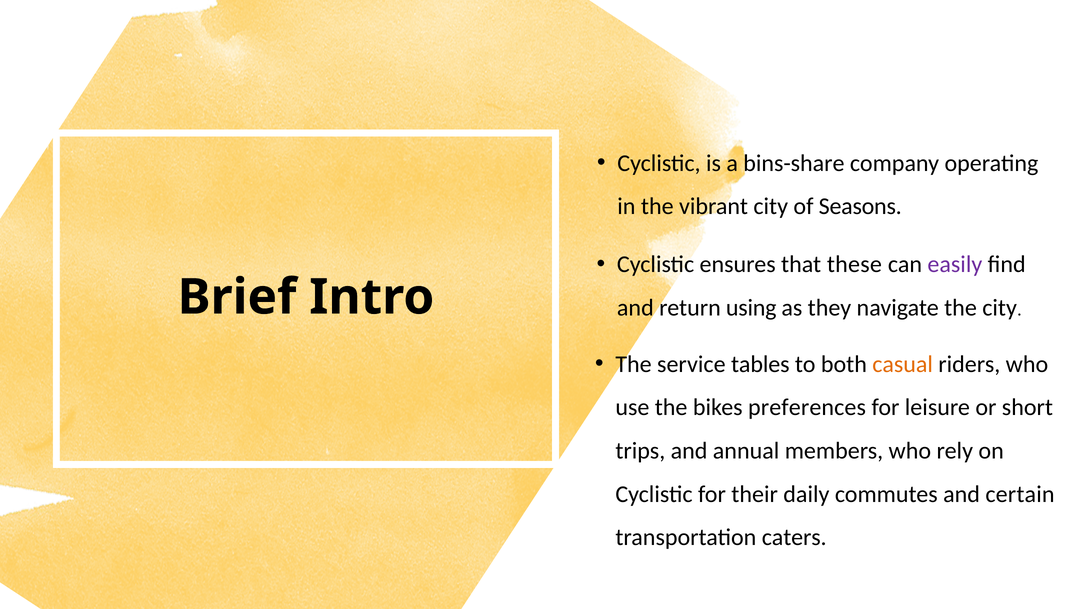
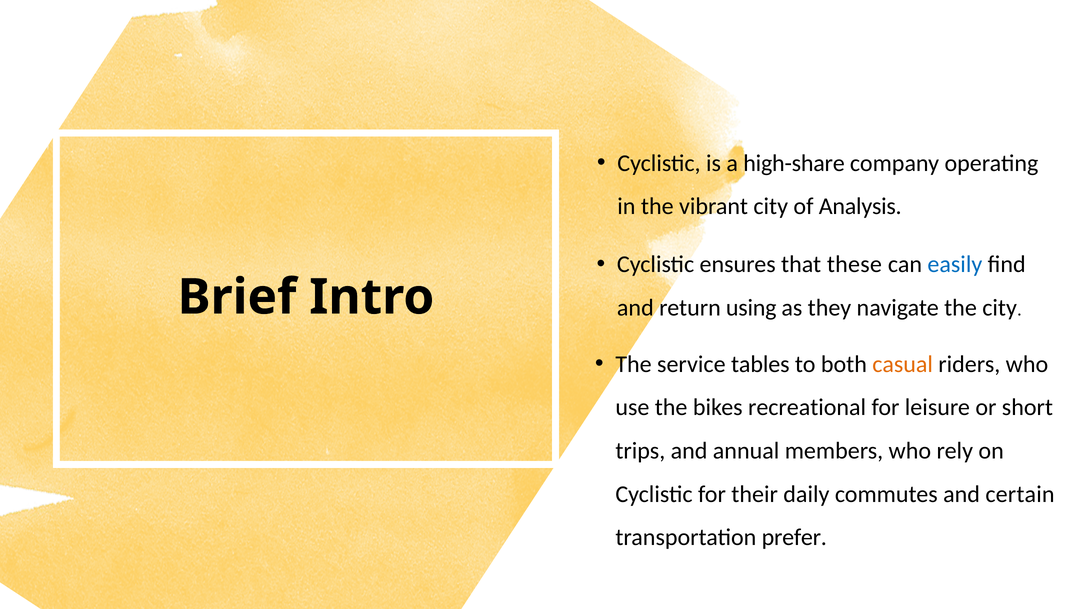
bins-share: bins-share -> high-share (794, 163)
Seasons: Seasons -> Analysis (860, 206)
easily colour: purple -> blue (955, 264)
preferences: preferences -> recreational (807, 407)
caters: caters -> prefer (794, 537)
